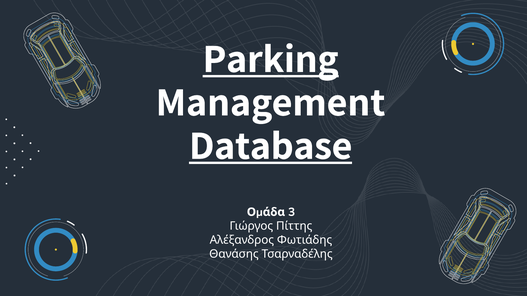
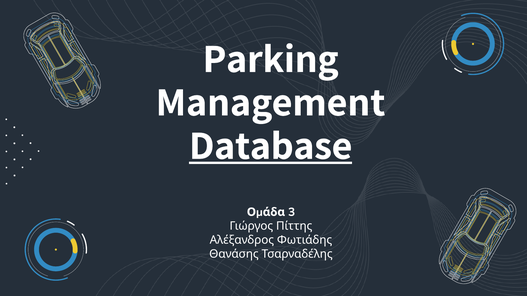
Parking underline: present -> none (271, 59)
